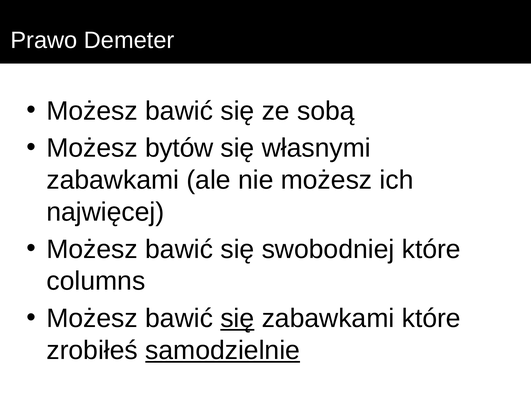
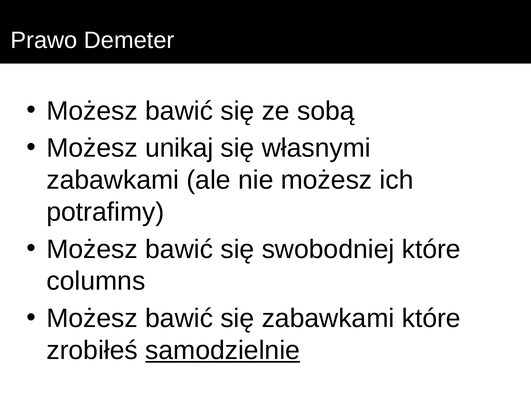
bytów: bytów -> unikaj (179, 148)
najwięcej: najwięcej -> potrafimy (105, 212)
się underline: present -> none (237, 318)
